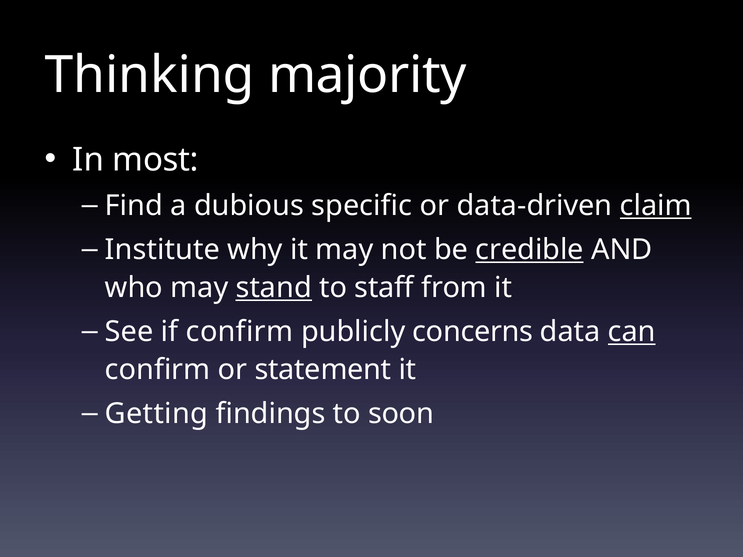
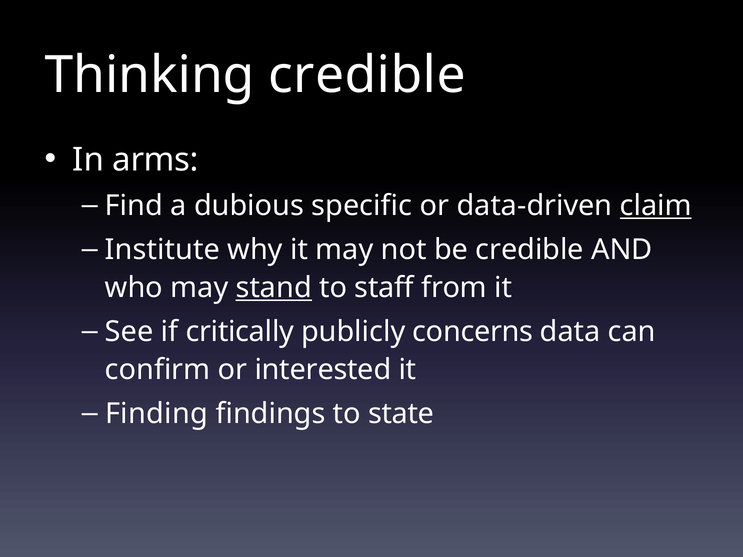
Thinking majority: majority -> credible (367, 75)
most: most -> arms (156, 160)
credible underline: present -> none (530, 250)
if confirm: confirm -> critically (240, 332)
can underline: present -> none (632, 332)
statement: statement -> interested (323, 370)
Getting: Getting -> Finding (156, 414)
soon: soon -> state (401, 414)
